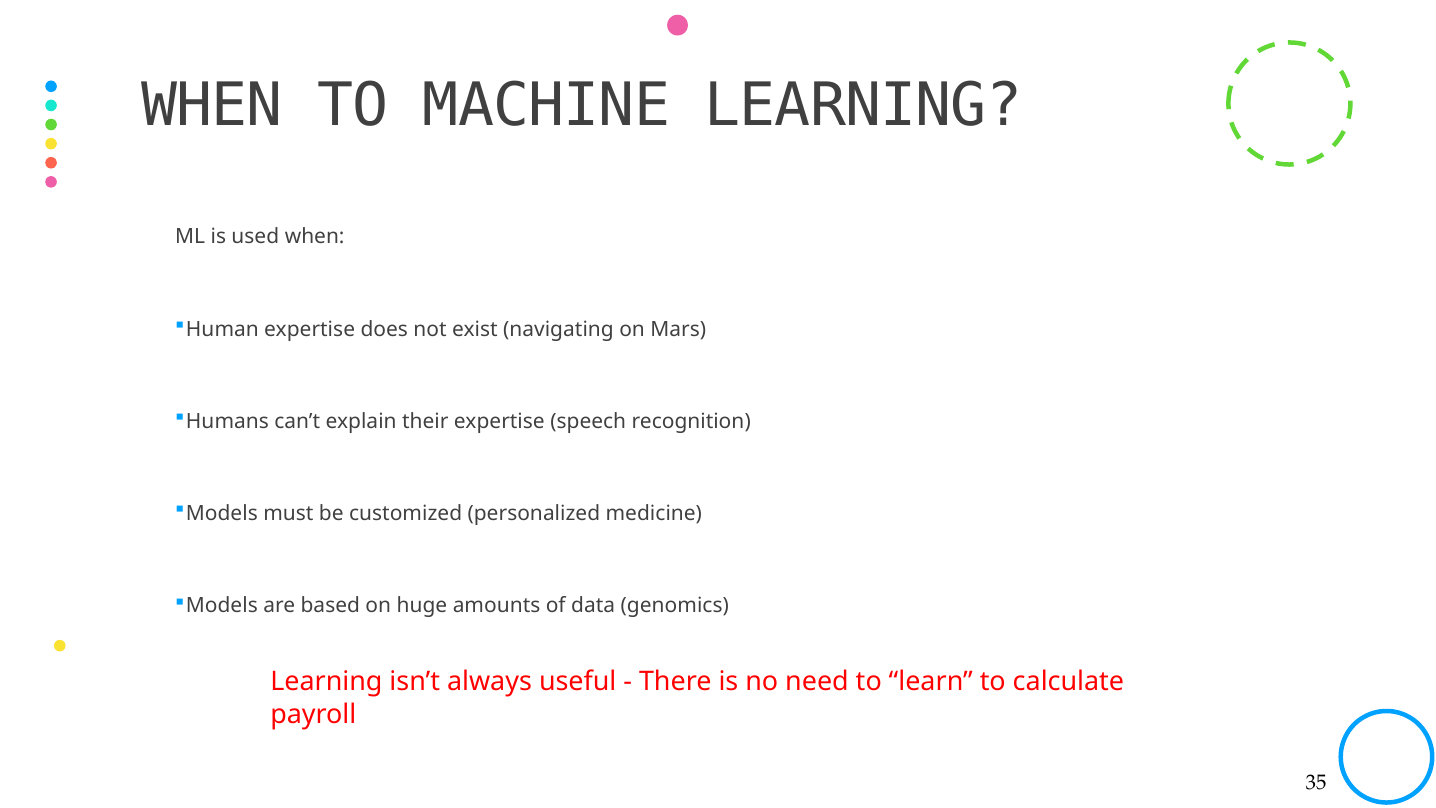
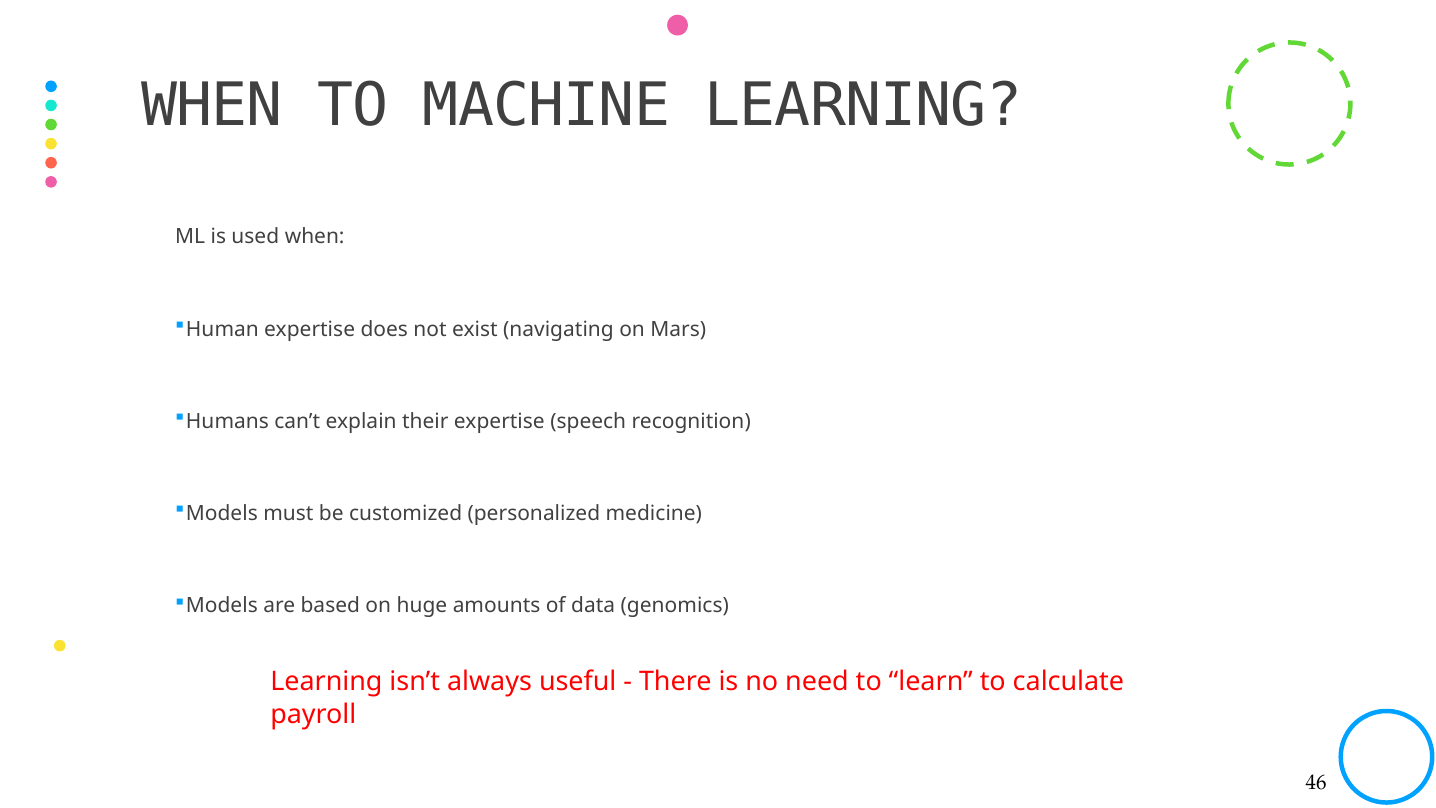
35: 35 -> 46 (1316, 782)
